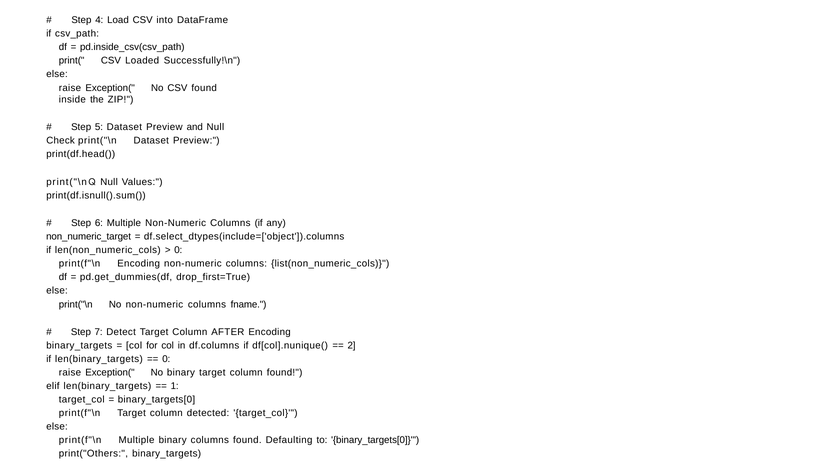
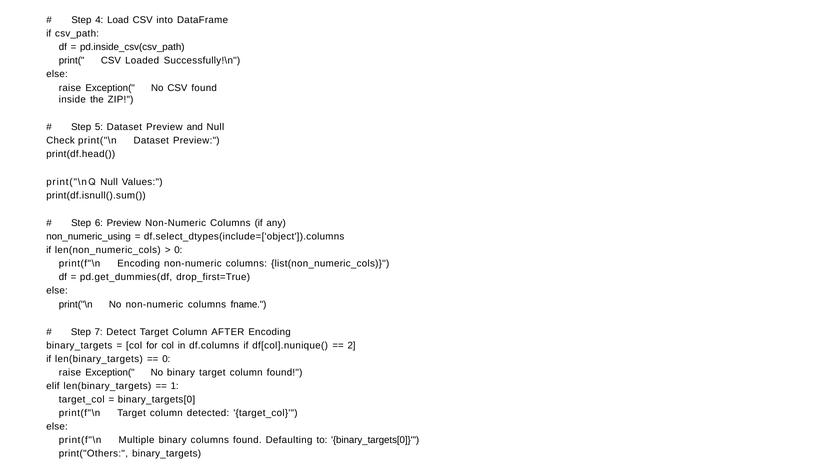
6 Multiple: Multiple -> Preview (124, 223)
non_numeric_target: non_numeric_target -> non_numeric_using (89, 236)
